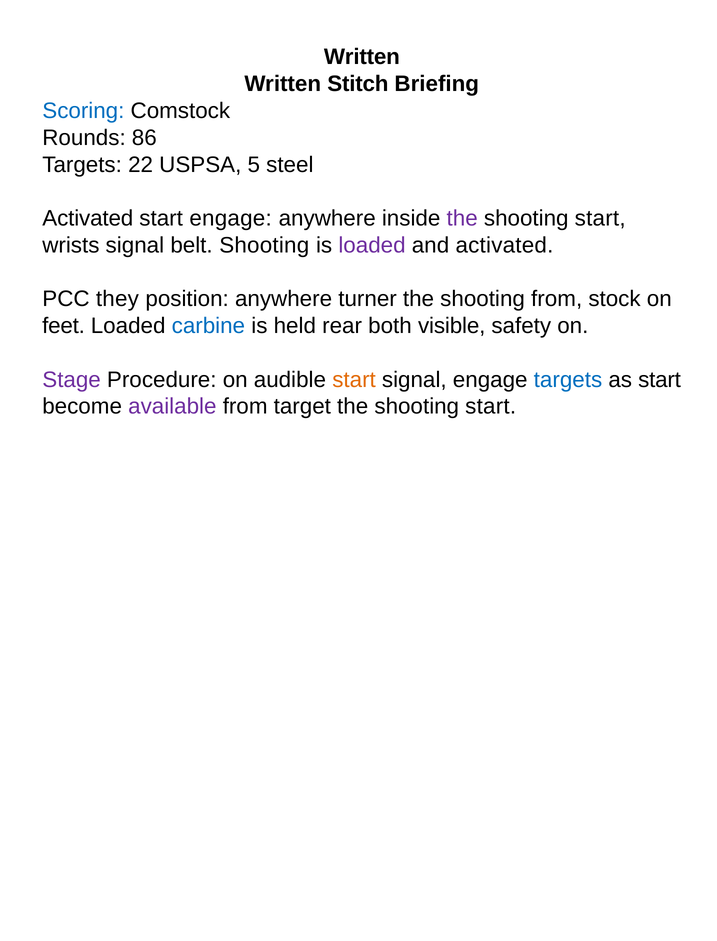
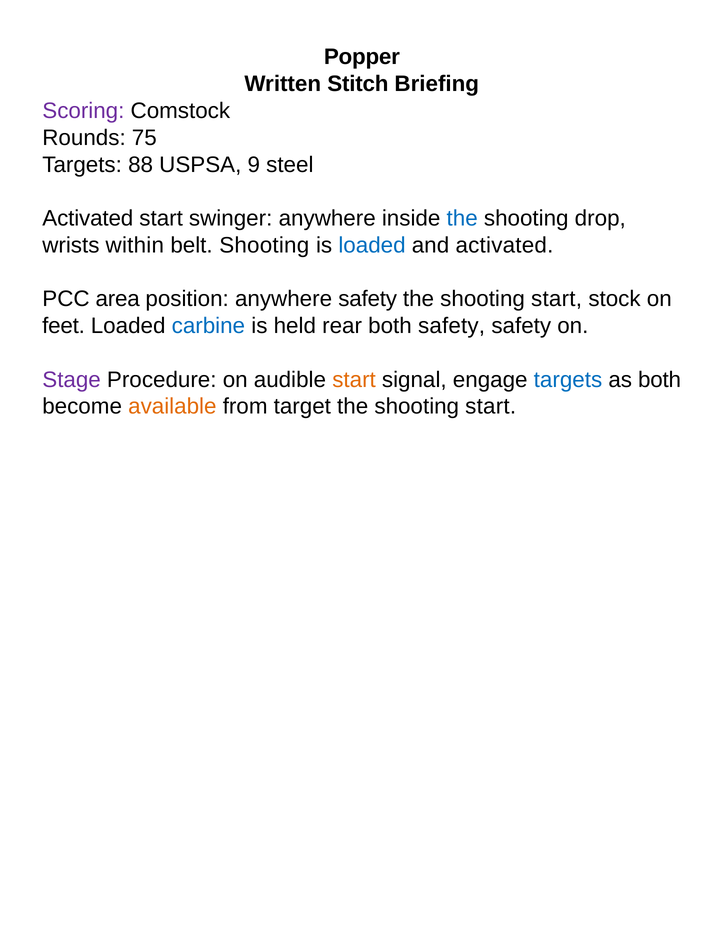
Written: Written -> Popper (362, 57)
Scoring colour: blue -> purple (83, 111)
86: 86 -> 75 (144, 138)
22: 22 -> 88 (141, 165)
5: 5 -> 9 (254, 165)
start engage: engage -> swinger (231, 218)
the colour: purple -> blue (462, 218)
start: start -> drop (600, 218)
wrists signal: signal -> within (135, 245)
loaded colour: purple -> blue (372, 245)
they: they -> area (118, 299)
anywhere turner: turner -> safety (368, 299)
from: from -> start (557, 299)
both visible: visible -> safety (452, 326)
as start: start -> both (660, 380)
available colour: purple -> orange (172, 407)
